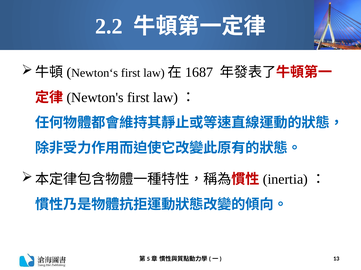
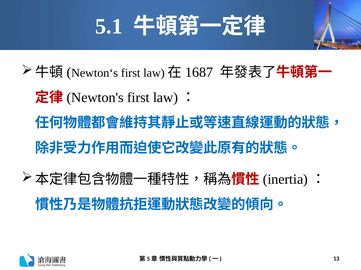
2.2: 2.2 -> 5.1 (109, 26)
